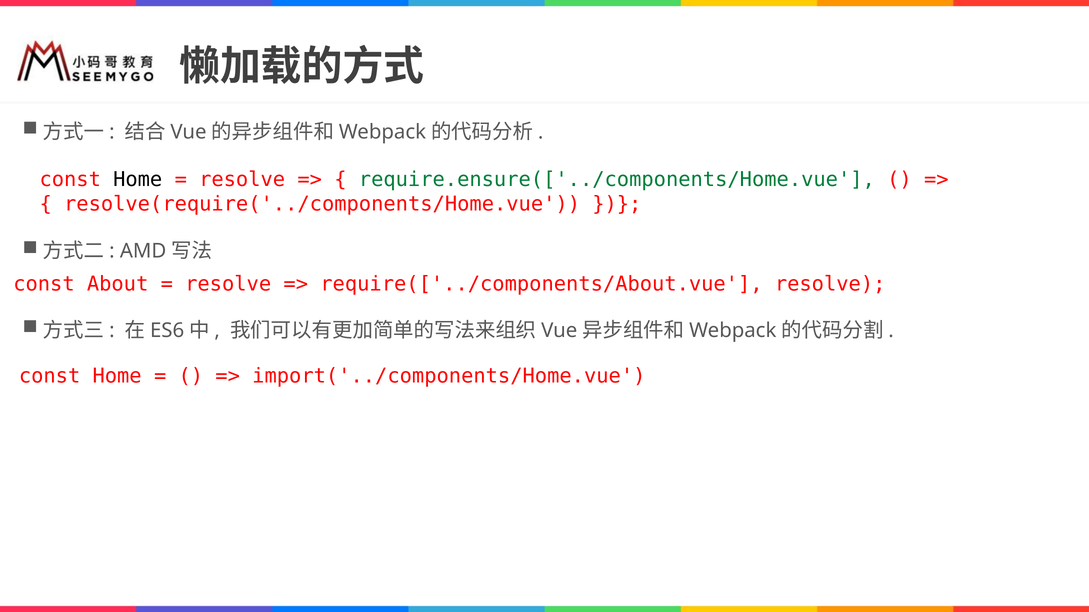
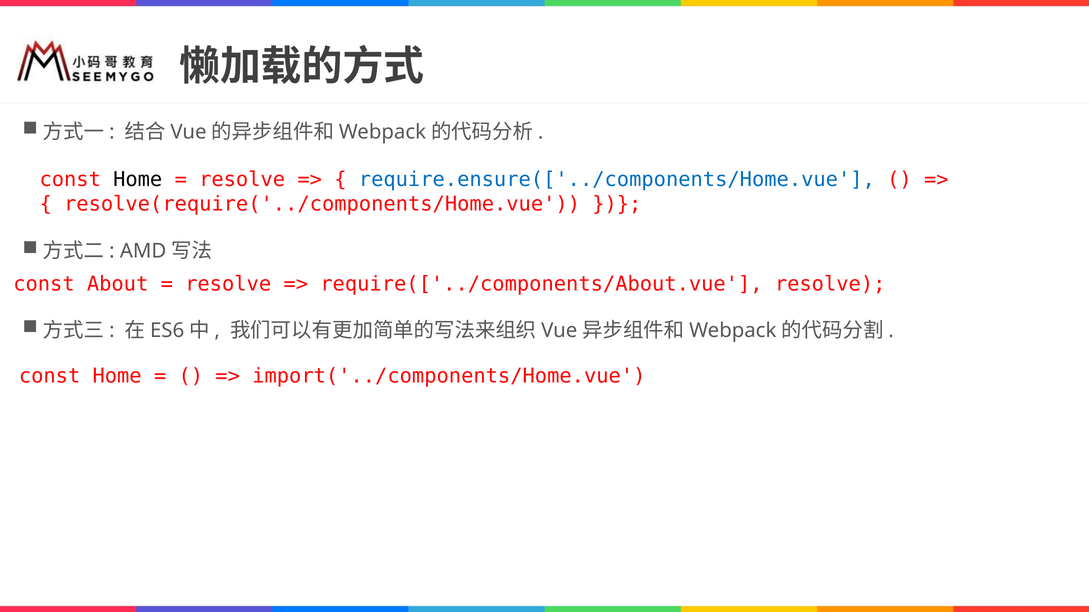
require.ensure(['../components/Home.vue colour: green -> blue (617, 180)
